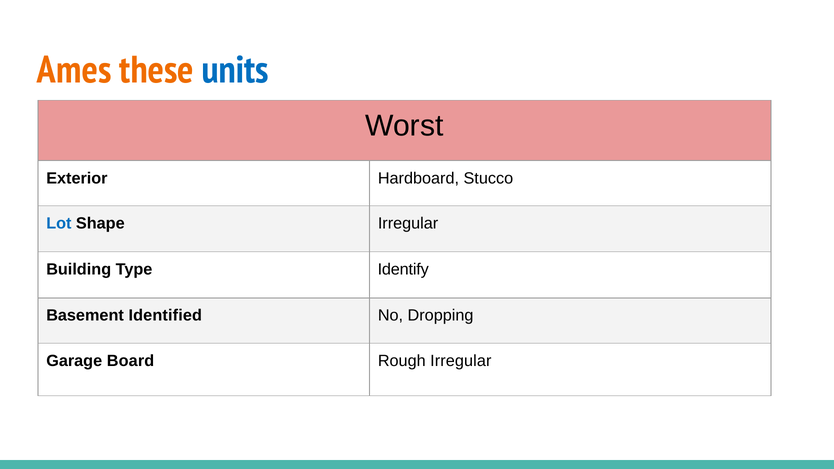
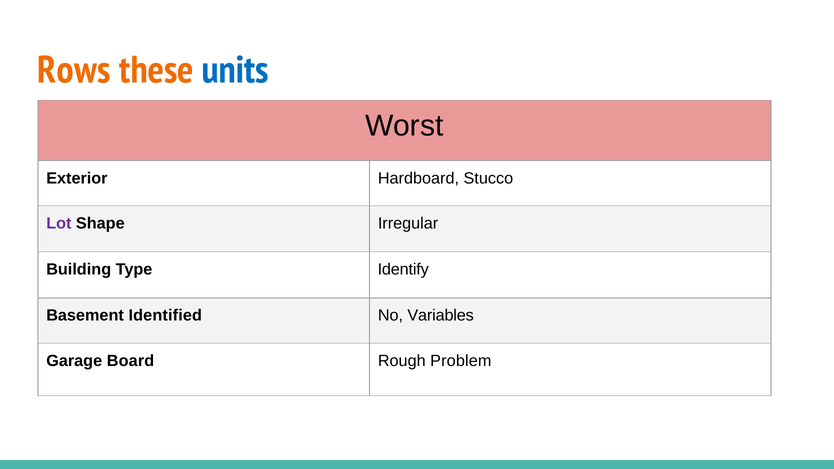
Ames: Ames -> Rows (74, 70)
Lot colour: blue -> purple (59, 224)
Dropping: Dropping -> Variables (441, 316)
Rough Irregular: Irregular -> Problem (461, 361)
